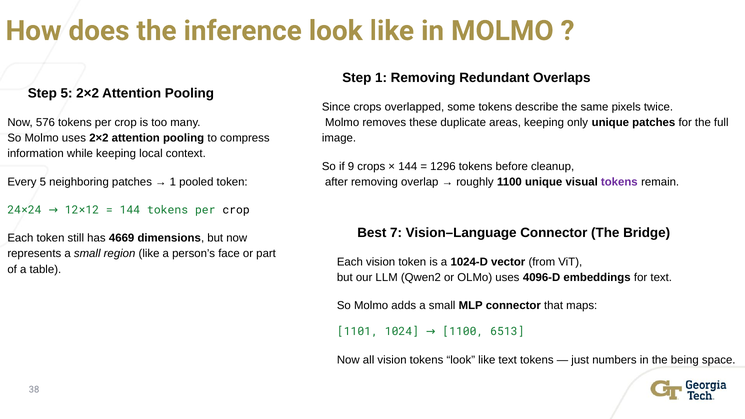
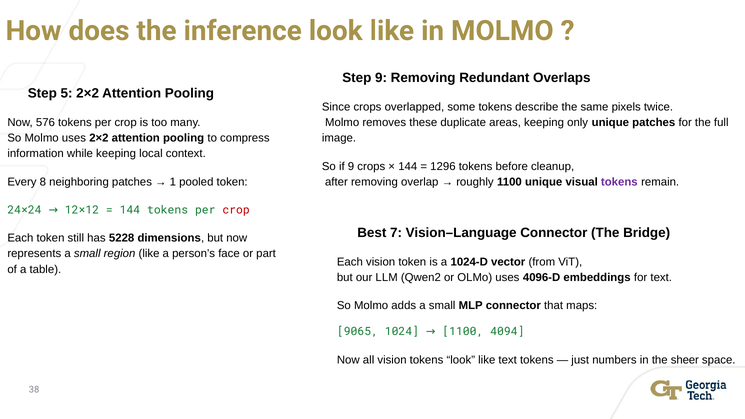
Step 1: 1 -> 9 (381, 78)
Every 5: 5 -> 8 (43, 182)
crop colour: black -> red (236, 210)
4669: 4669 -> 5228 (122, 238)
1101: 1101 -> 9065 (357, 332)
6513: 6513 -> 4094 (507, 332)
being: being -> sheer (685, 360)
